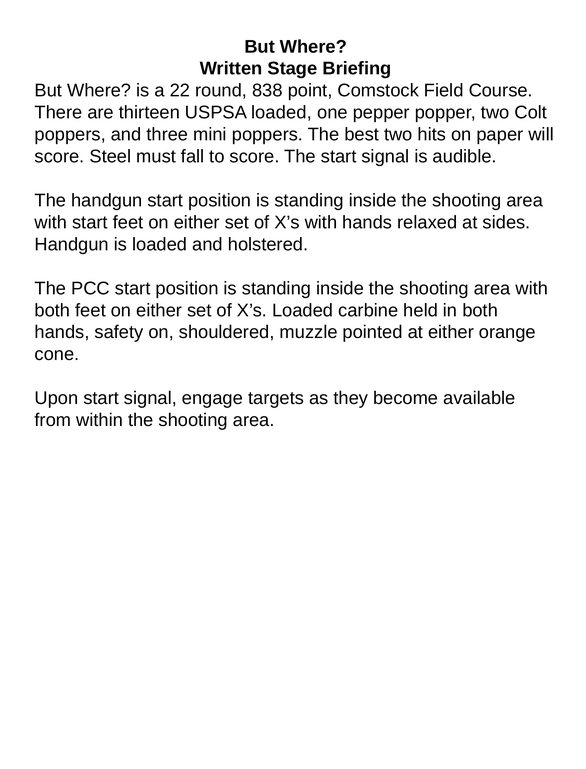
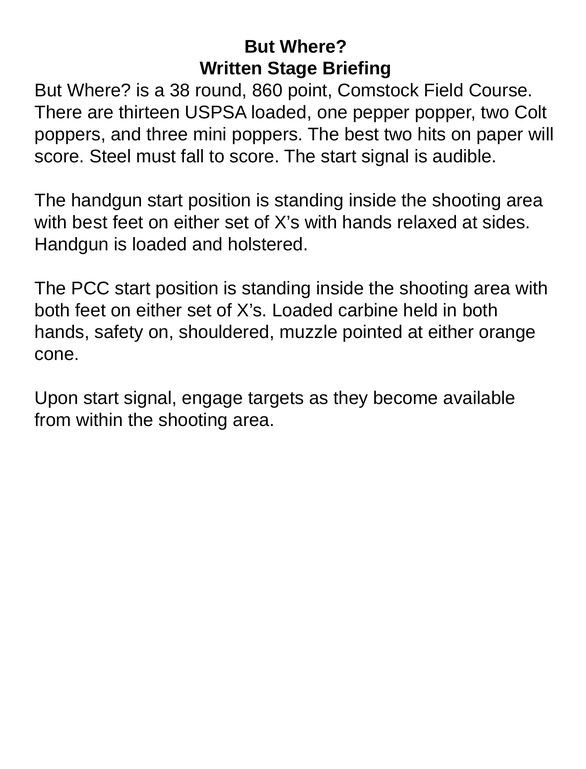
22: 22 -> 38 (180, 91)
838: 838 -> 860 (267, 91)
with start: start -> best (90, 222)
